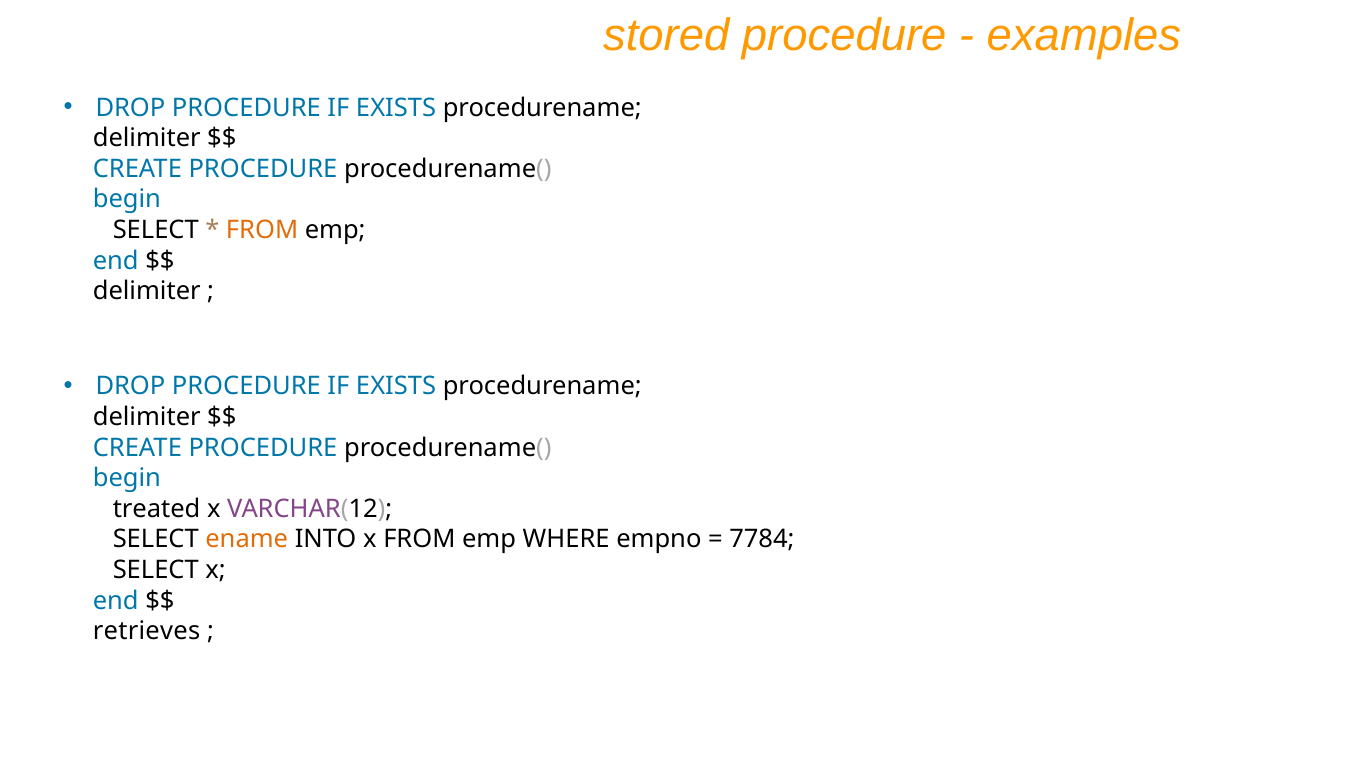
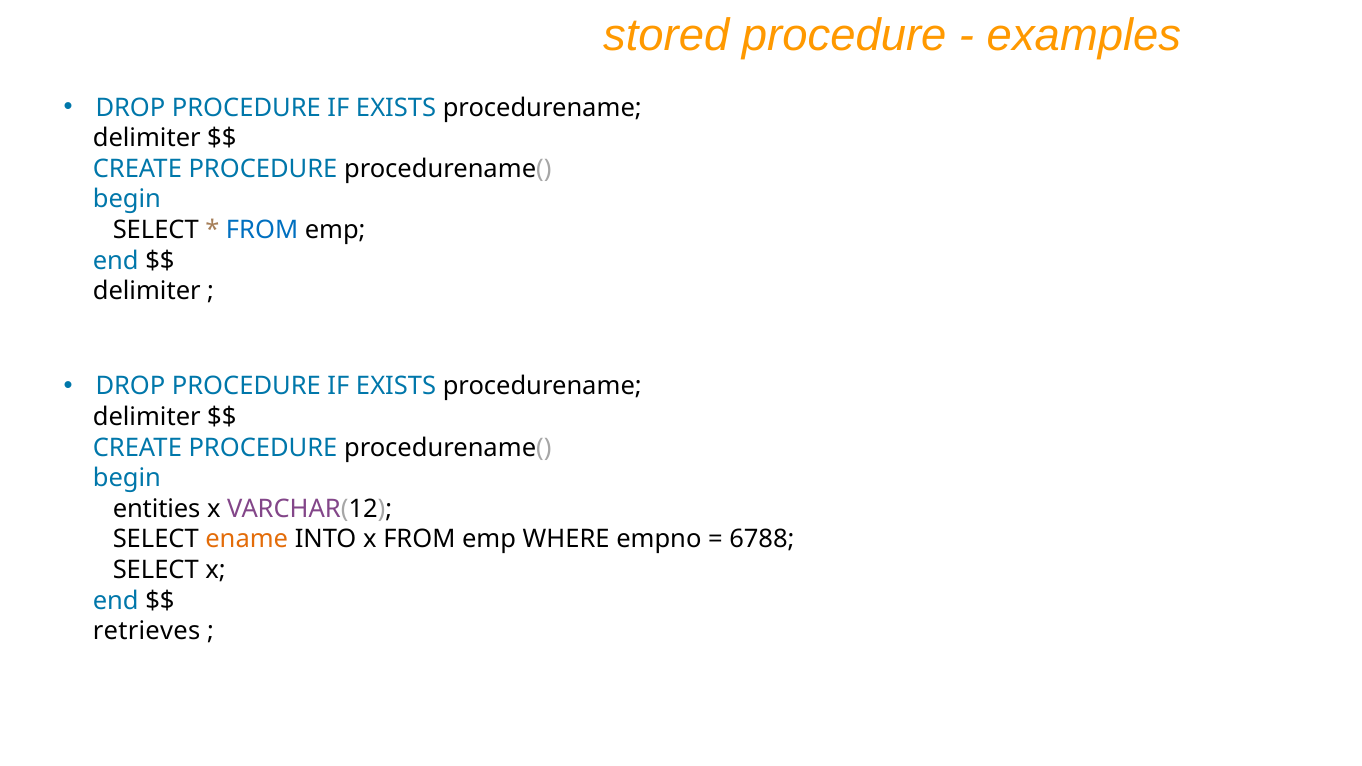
FROM colour: orange -> blue (262, 230)
treated: treated -> entities (157, 509)
7784: 7784 -> 6788 (762, 540)
